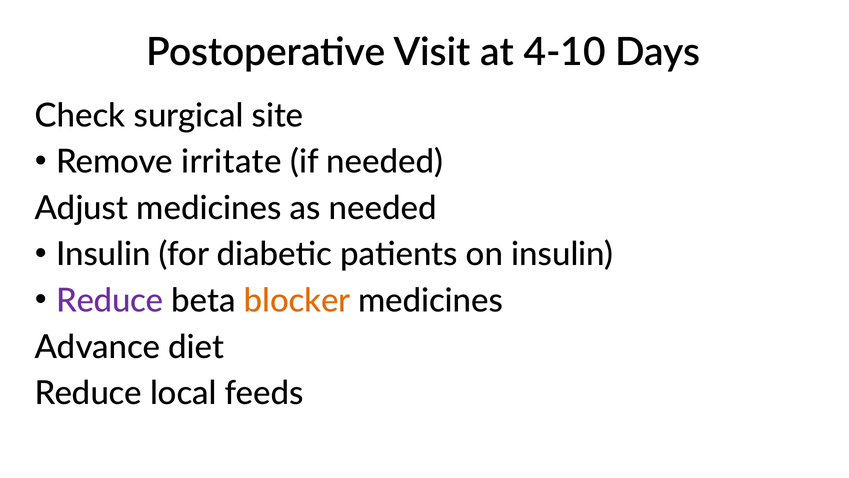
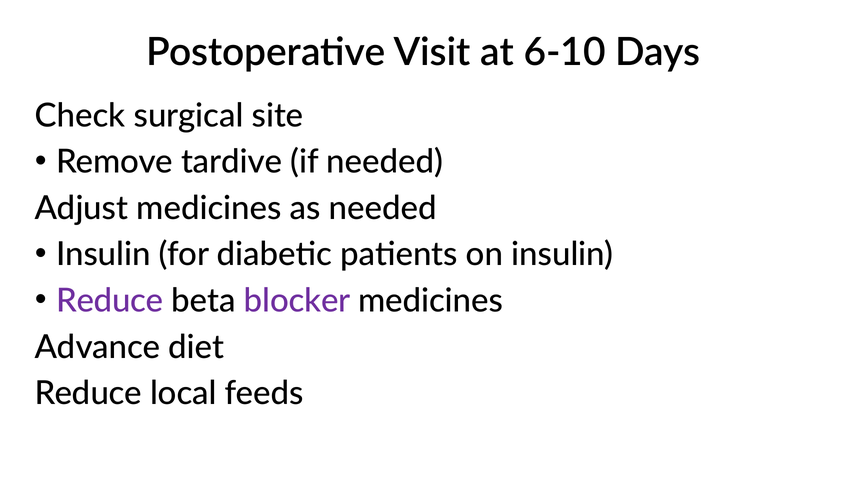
4-10: 4-10 -> 6-10 (565, 53)
irritate: irritate -> tardive (232, 162)
blocker colour: orange -> purple (297, 301)
